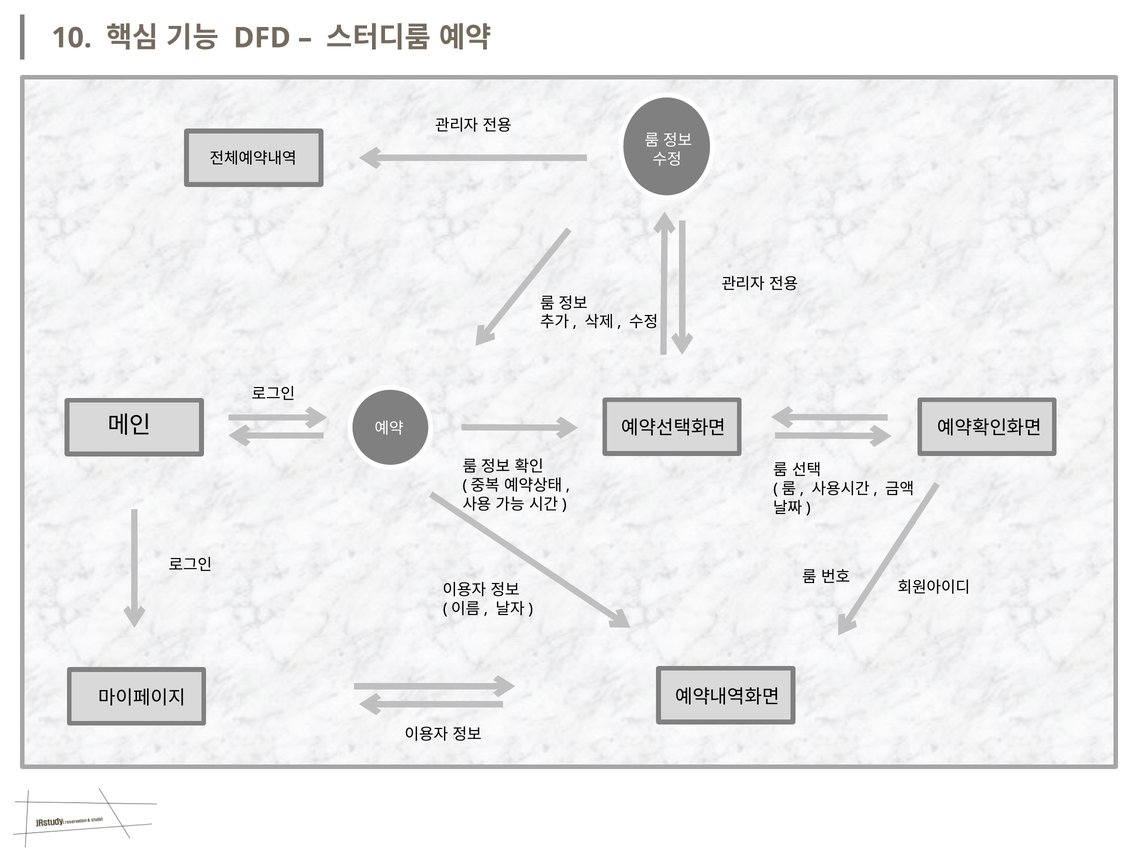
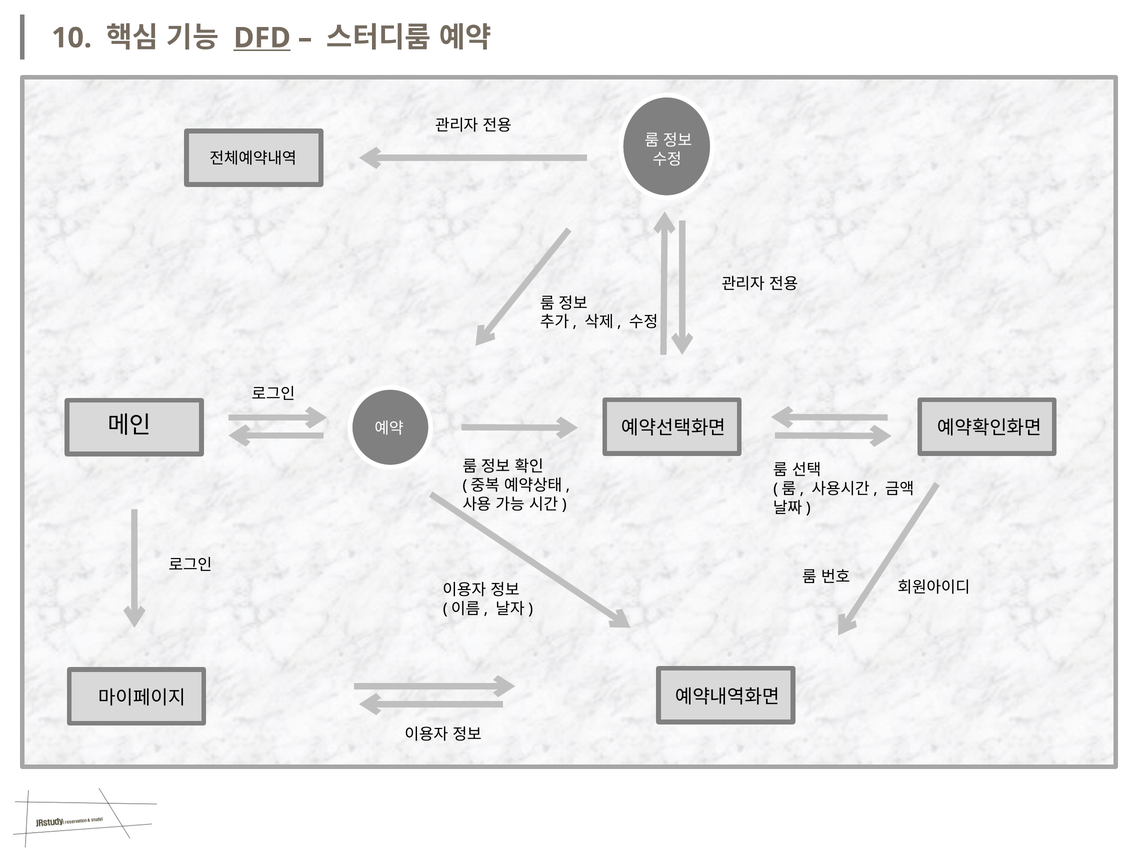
DFD underline: none -> present (262, 38)
